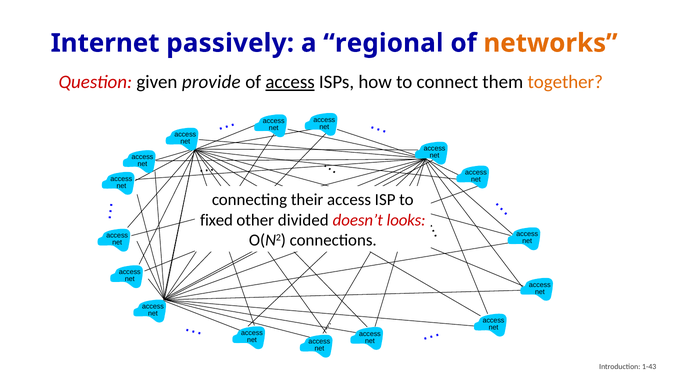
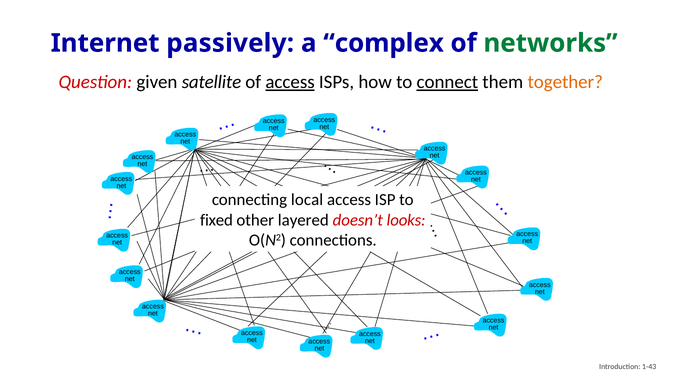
regional: regional -> complex (384, 43)
networks colour: orange -> green (551, 43)
provide: provide -> satellite (211, 82)
connect underline: none -> present (447, 82)
their: their -> local (307, 200)
divided: divided -> layered (303, 220)
